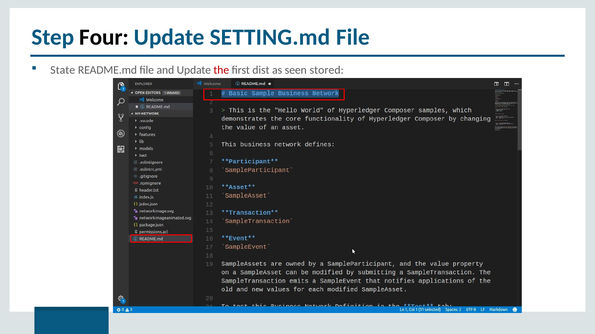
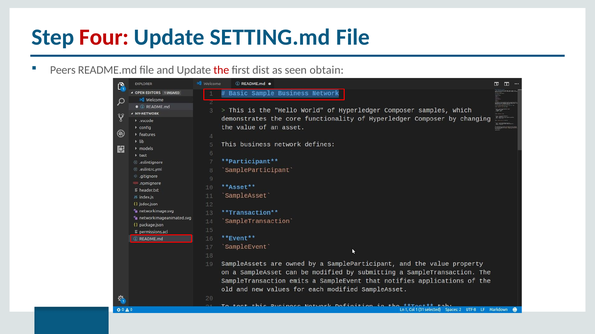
Four colour: black -> red (104, 37)
State: State -> Peers (63, 70)
stored: stored -> obtain (327, 70)
